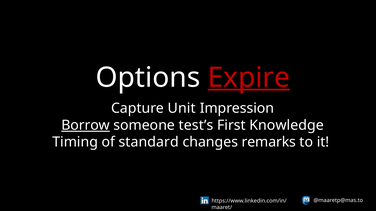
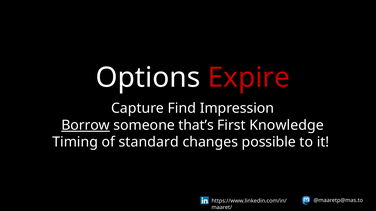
Expire underline: present -> none (249, 78)
Unit: Unit -> Find (182, 109)
test’s: test’s -> that’s (196, 125)
remarks: remarks -> possible (269, 142)
